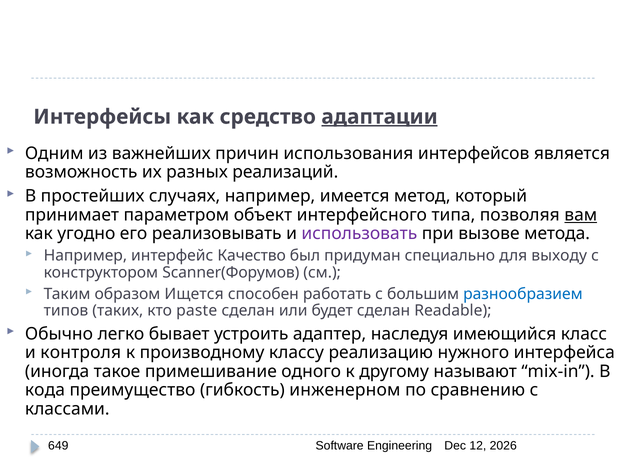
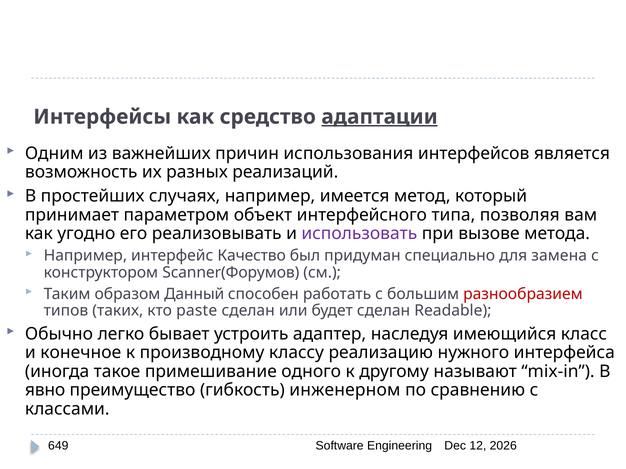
вам underline: present -> none (581, 215)
выходу: выходу -> замена (559, 256)
Ищется: Ищется -> Данный (194, 294)
разнообразием colour: blue -> red (523, 294)
контроля: контроля -> конечное (81, 353)
кода: кода -> явно (45, 390)
